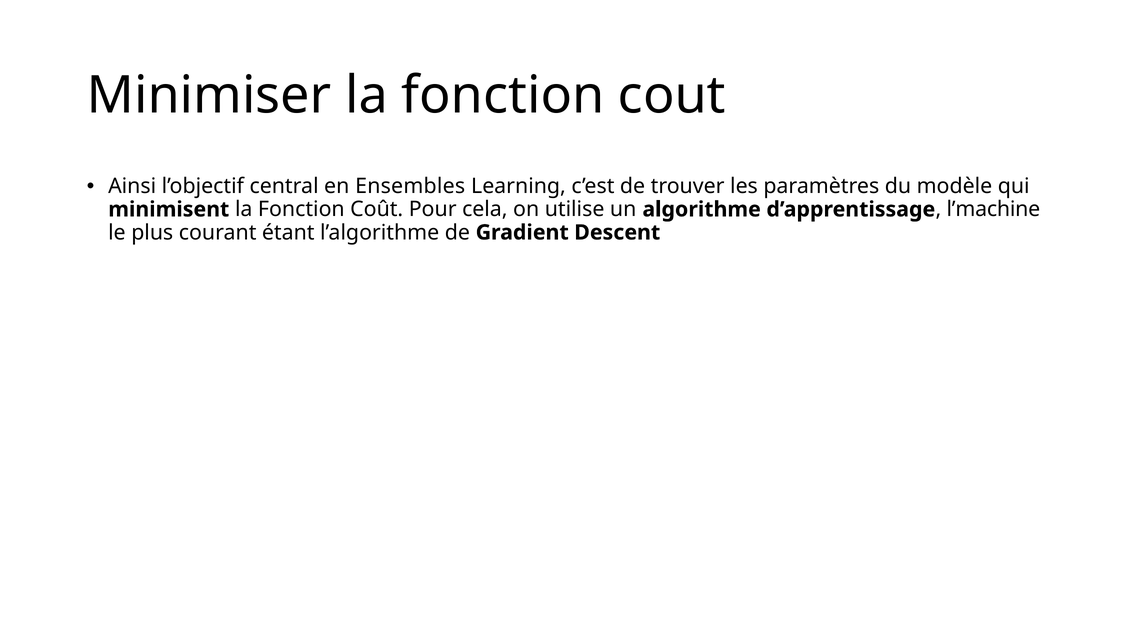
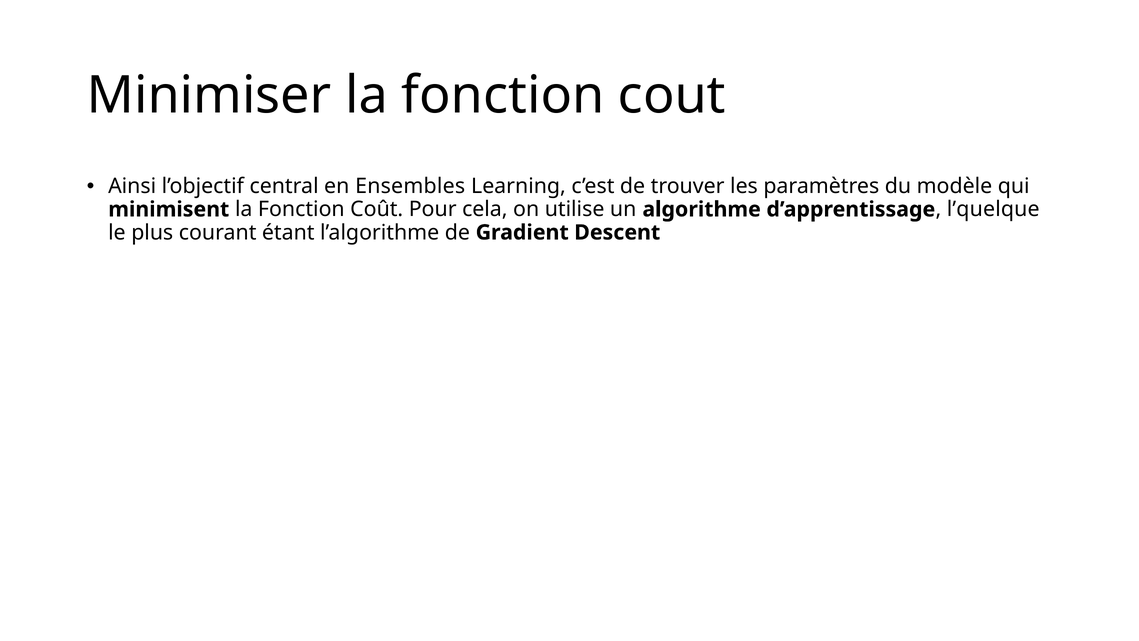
l’machine: l’machine -> l’quelque (993, 209)
